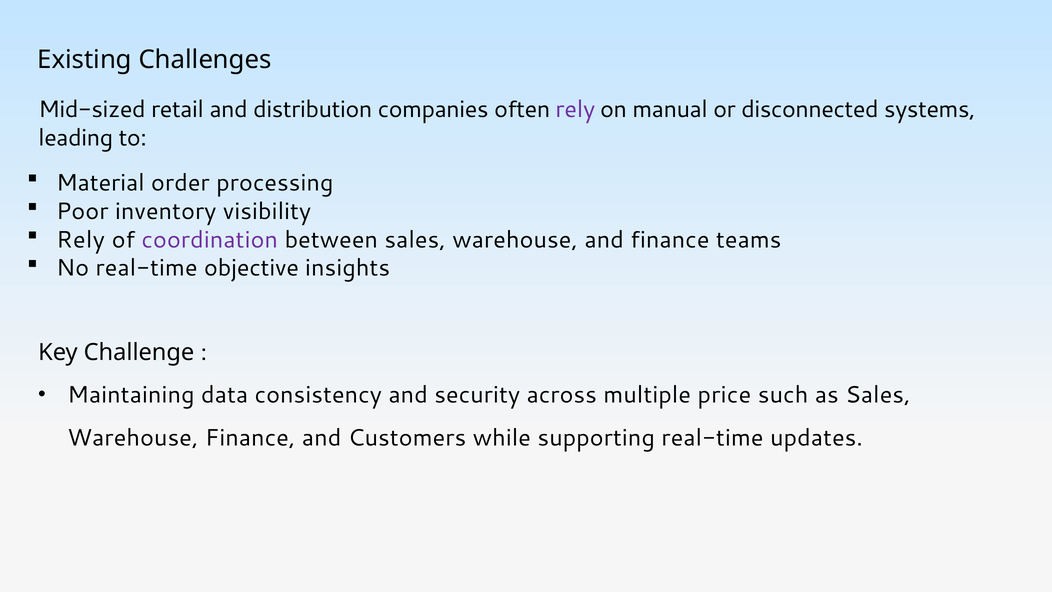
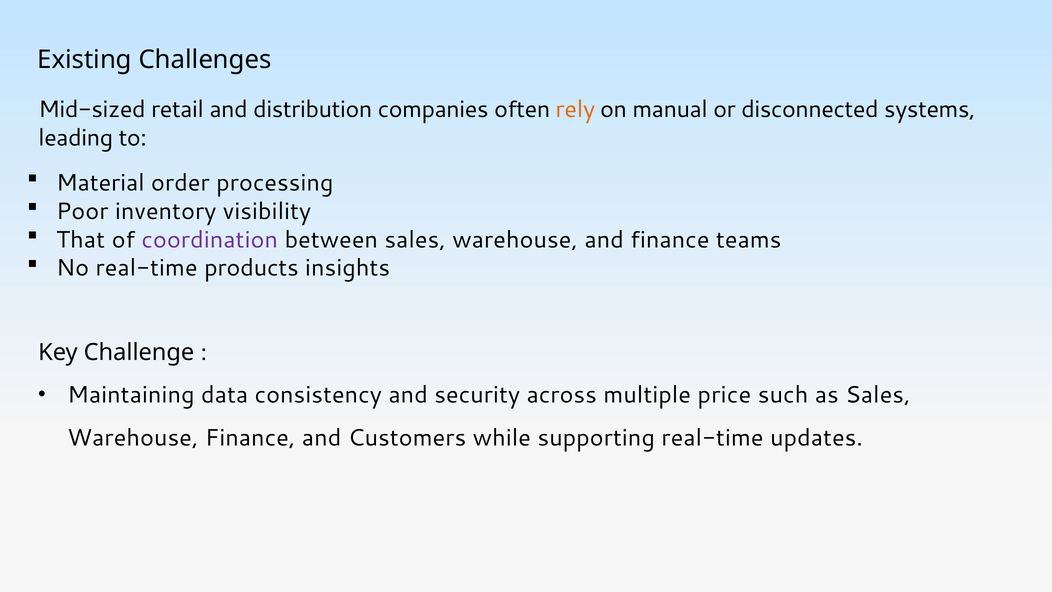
rely colour: purple -> orange (575, 109)
Rely: Rely -> That (81, 240)
objective: objective -> products (251, 268)
